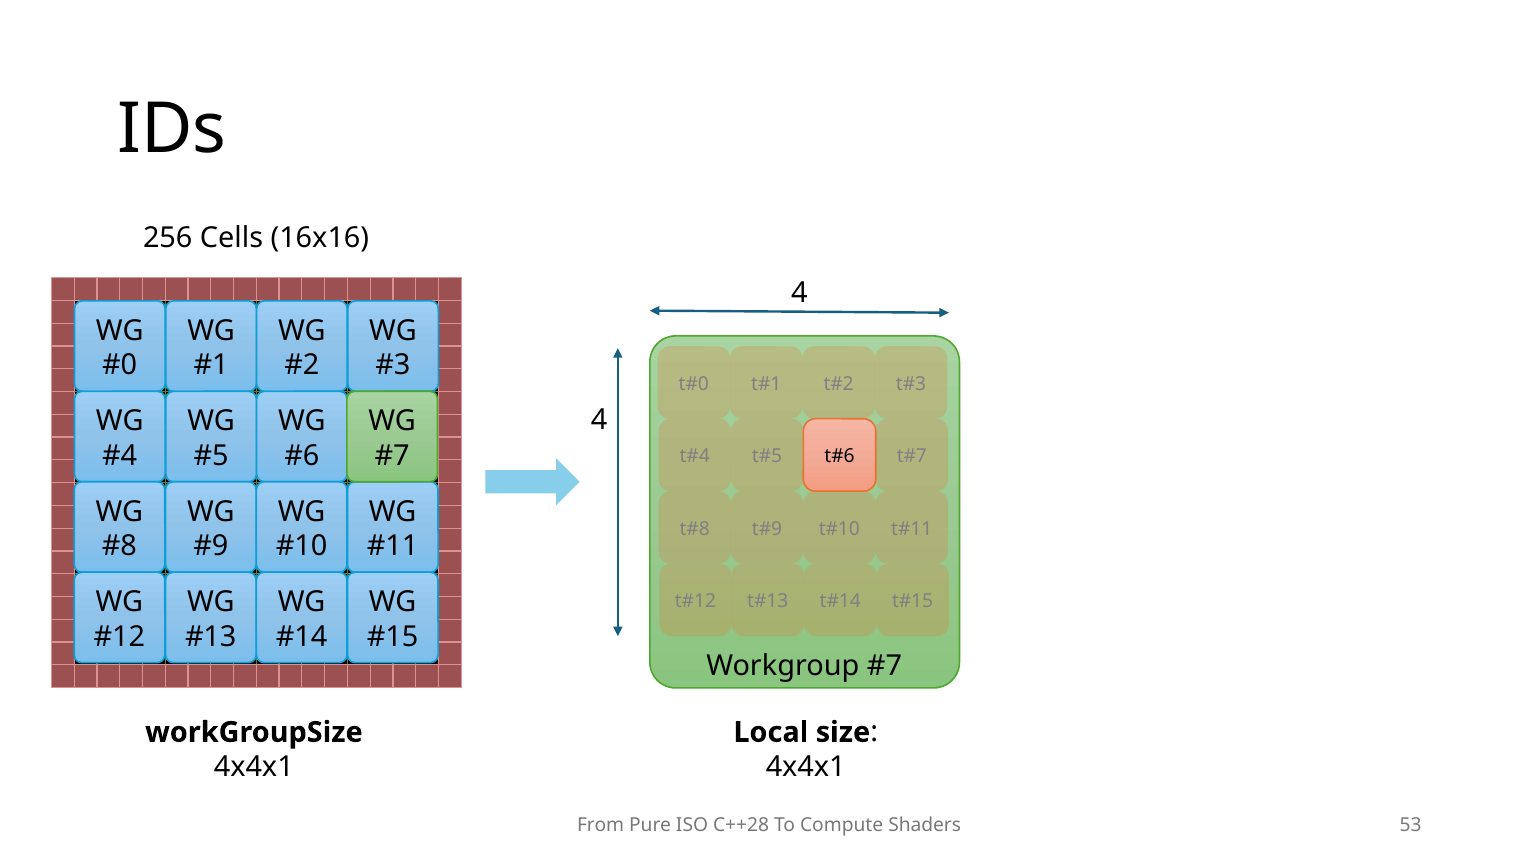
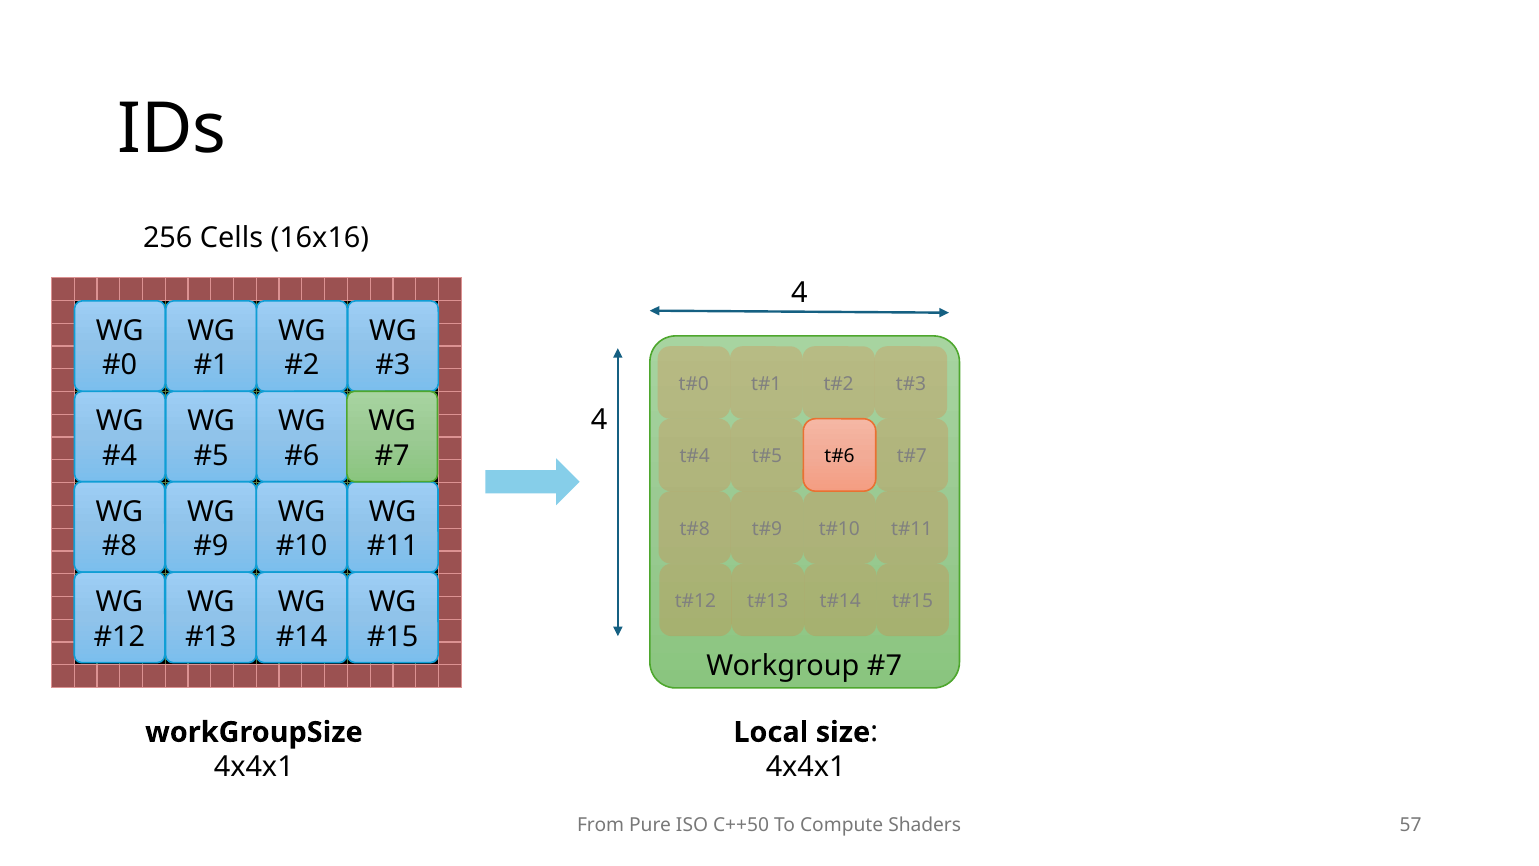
C++28: C++28 -> C++50 (741, 825)
53: 53 -> 57 (1411, 825)
